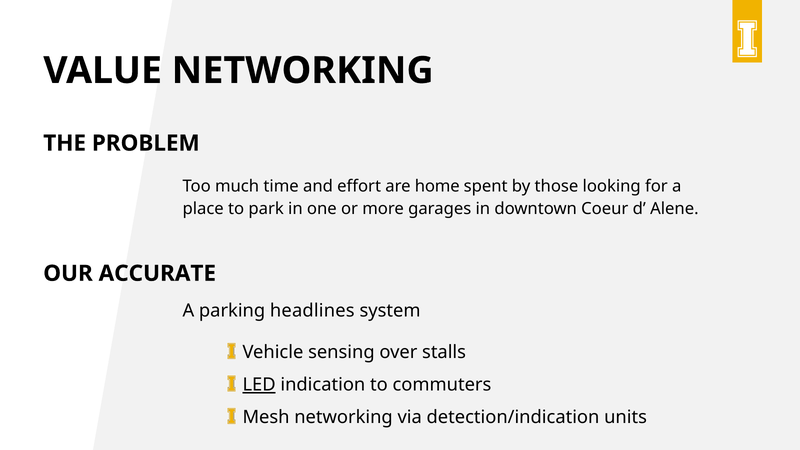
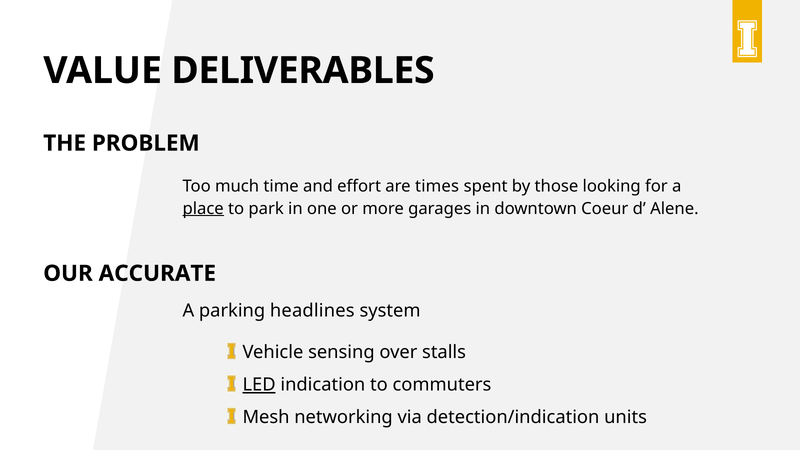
VALUE NETWORKING: NETWORKING -> DELIVERABLES (303, 71)
home: home -> times (437, 186)
place underline: none -> present (203, 209)
